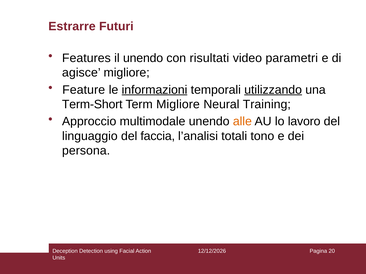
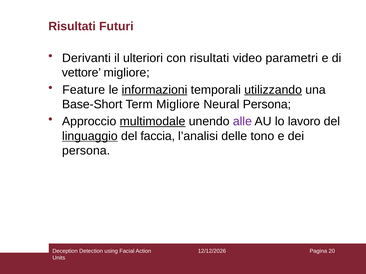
Estrarre: Estrarre -> Risultati (72, 26)
Features: Features -> Derivanti (86, 58)
il unendo: unendo -> ulteriori (143, 58)
agisce: agisce -> vettore (81, 73)
Term-Short: Term-Short -> Base-Short (92, 105)
Neural Training: Training -> Persona (267, 105)
multimodale underline: none -> present (153, 122)
alle colour: orange -> purple (242, 122)
linguaggio underline: none -> present (90, 136)
totali: totali -> delle (234, 136)
